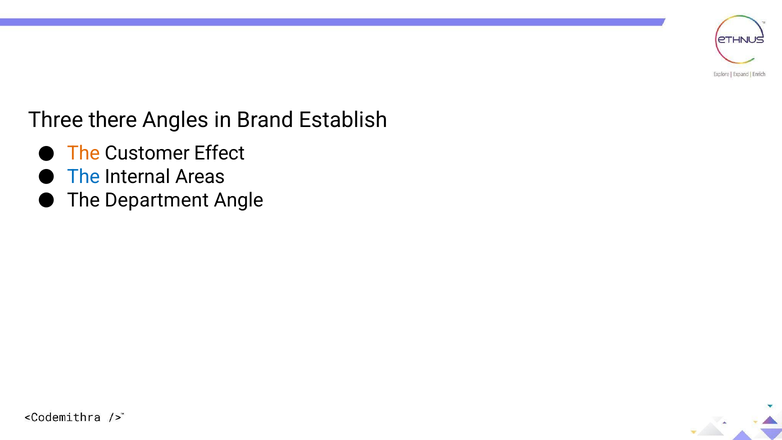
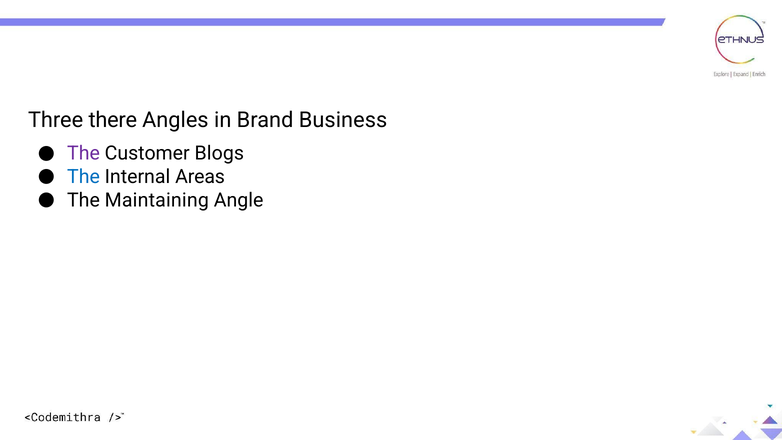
Establish: Establish -> Business (343, 120)
The colour: orange -> purple (83, 153)
Effect: Effect -> Blogs (219, 153)
Department: Department -> Maintaining (157, 200)
